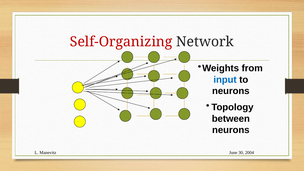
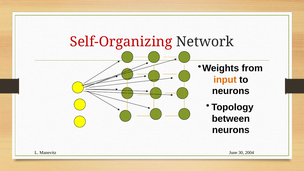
input colour: blue -> orange (225, 80)
